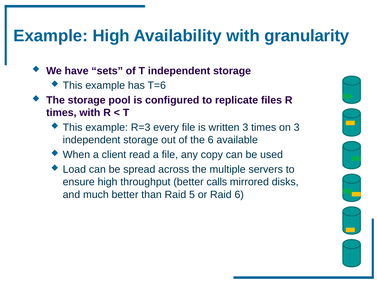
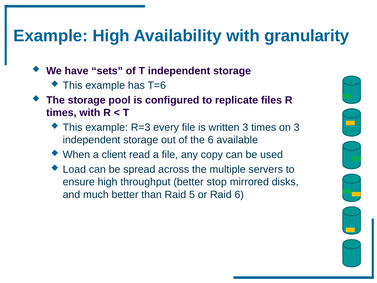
calls: calls -> stop (217, 182)
